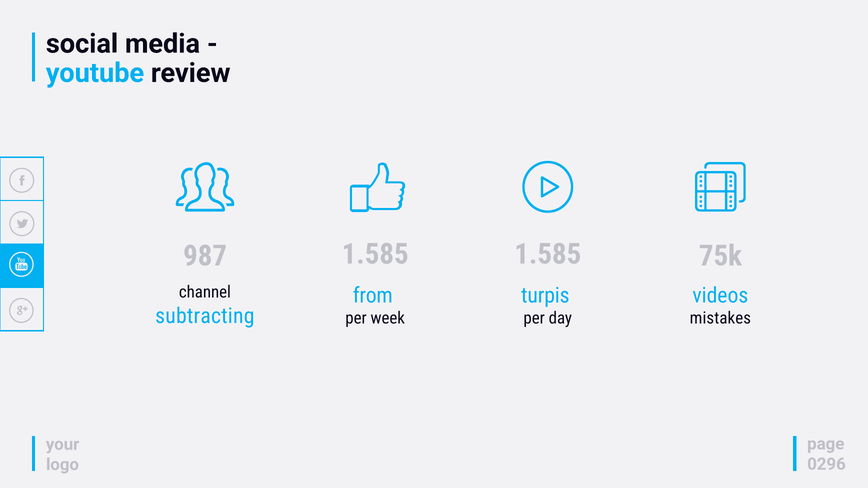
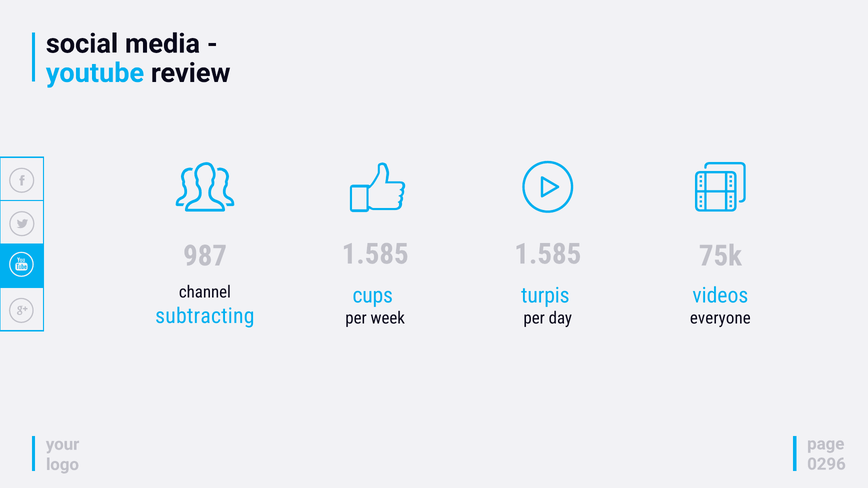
from: from -> cups (373, 296)
mistakes: mistakes -> everyone (720, 319)
